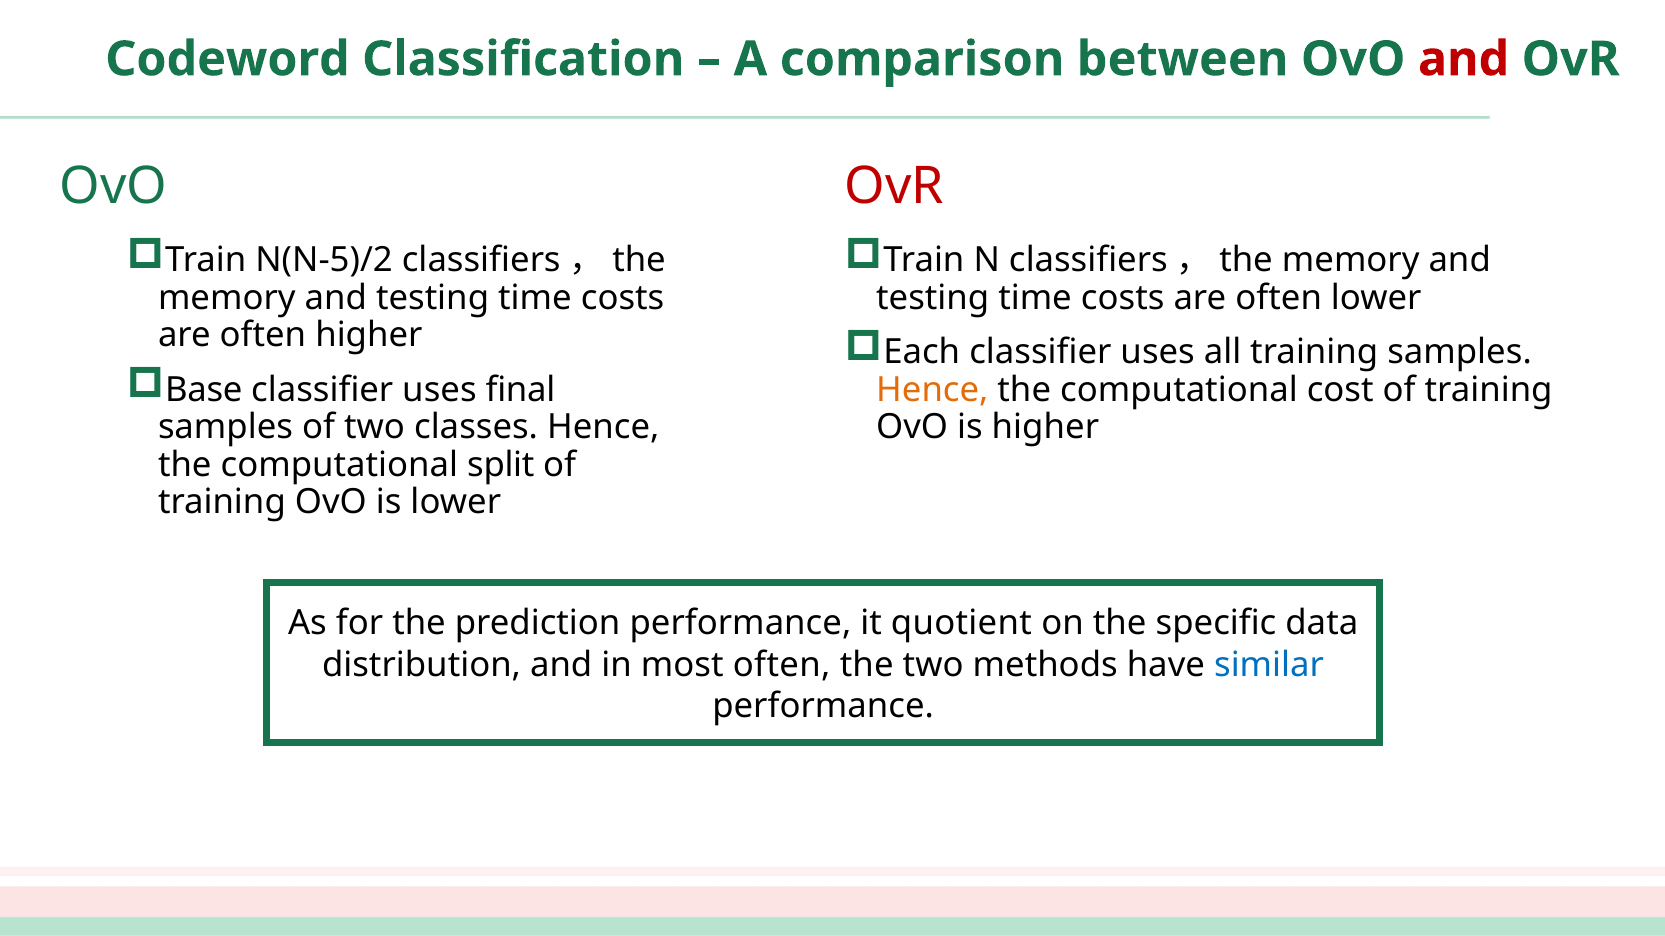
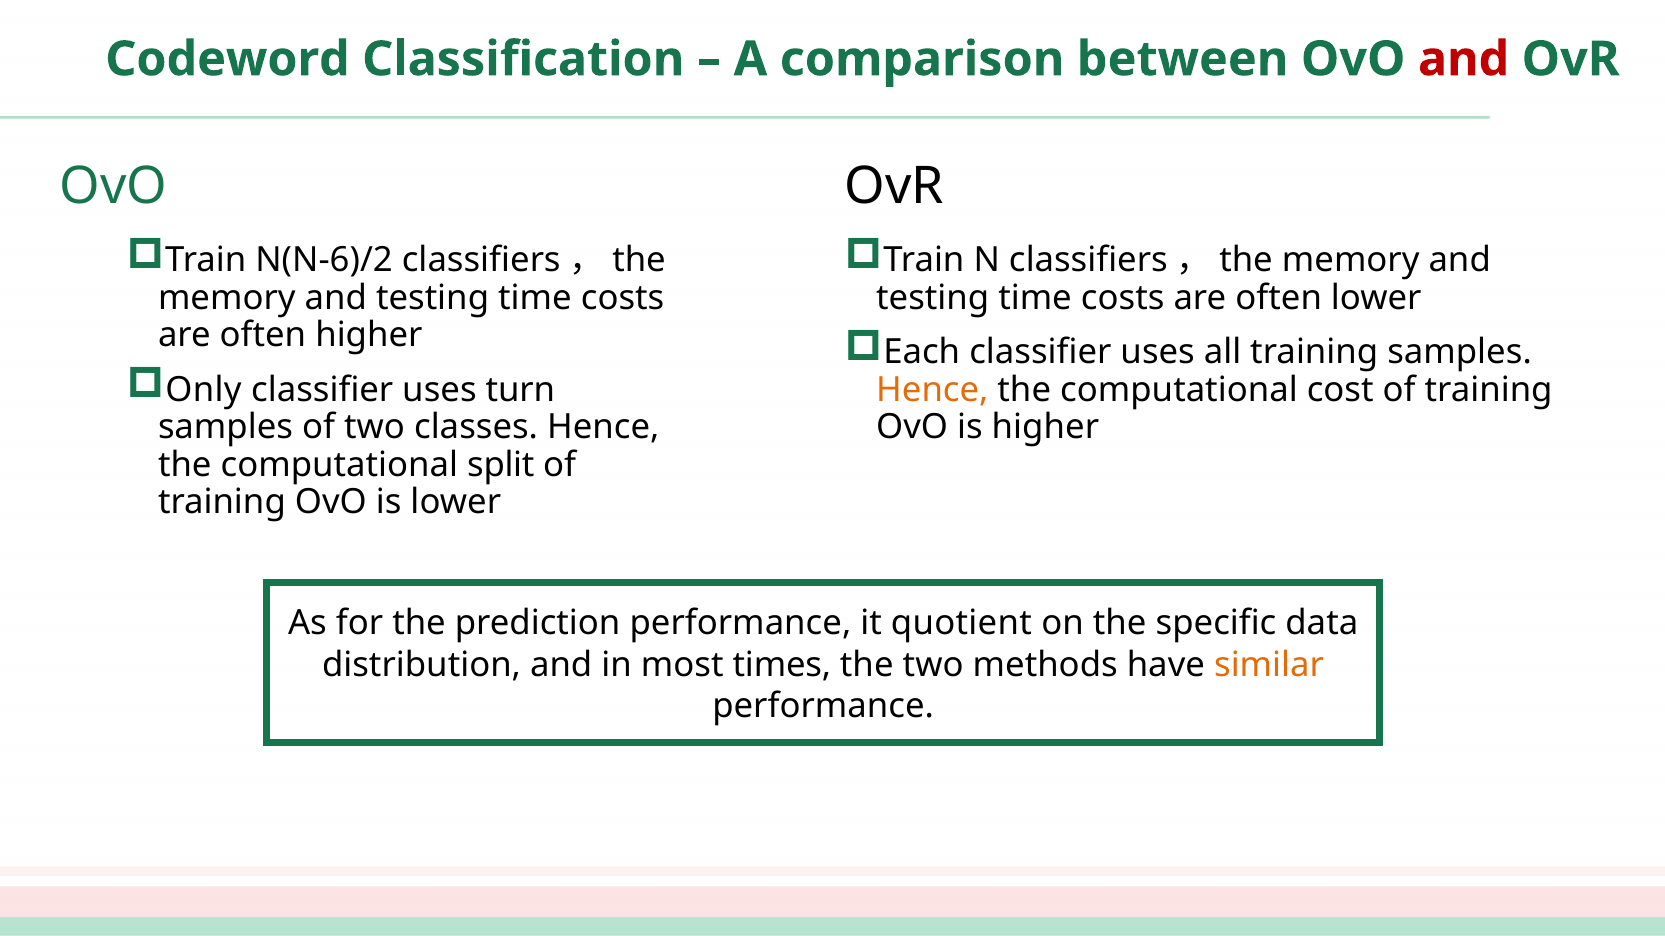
OvR colour: red -> black (895, 186)
N(N-5)/2: N(N-5)/2 -> N(N-6)/2 (324, 260)
Base: Base -> Only (203, 390)
final: final -> turn (520, 390)
most often: often -> times (782, 665)
similar colour: blue -> orange (1269, 665)
